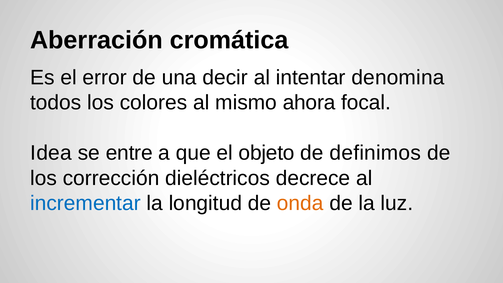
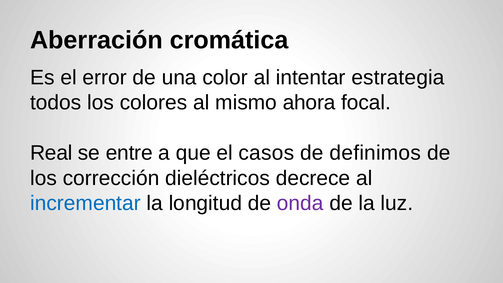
decir: decir -> color (225, 78)
denomina: denomina -> estrategia (398, 78)
Idea: Idea -> Real (51, 153)
objeto: objeto -> casos (266, 153)
onda colour: orange -> purple (300, 203)
